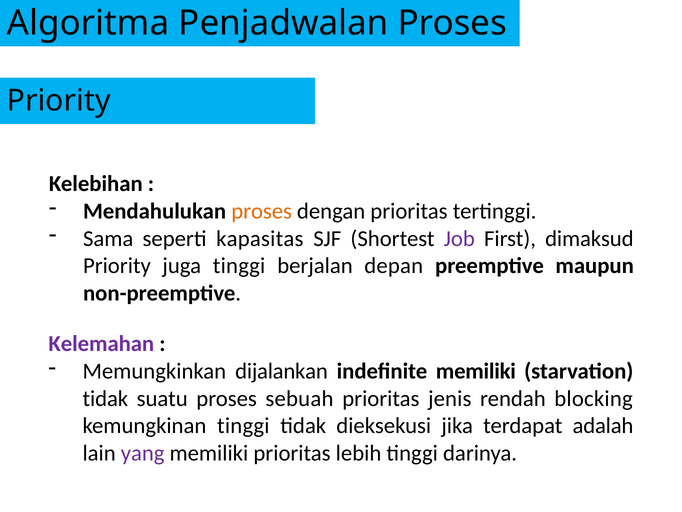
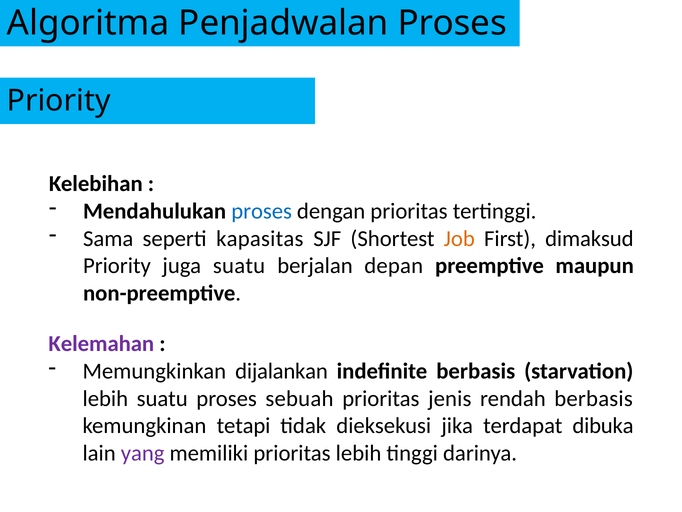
proses colour: orange -> blue (262, 211)
Job colour: purple -> orange (459, 238)
juga tinggi: tinggi -> suatu (239, 266)
indefinite memiliki: memiliki -> berbasis (476, 371)
tidak: tidak -> lebih (105, 398)
rendah blocking: blocking -> berbasis (594, 398)
kemungkinan tinggi: tinggi -> tetapi (244, 425)
adalah: adalah -> dibuka (603, 425)
